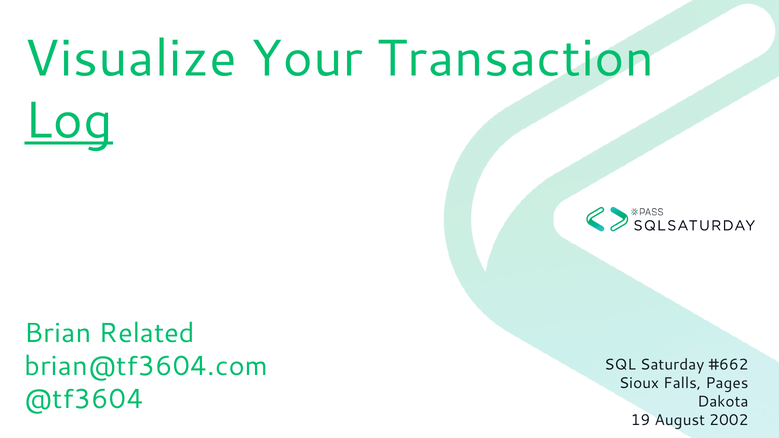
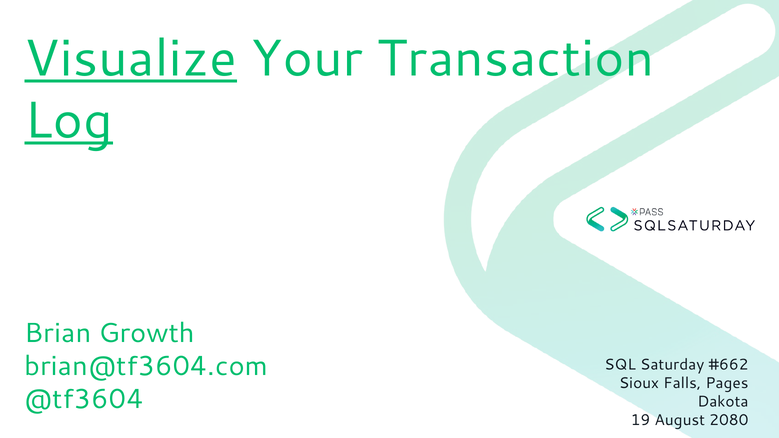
Visualize underline: none -> present (131, 59)
Related: Related -> Growth (147, 333)
2002: 2002 -> 2080 (729, 420)
